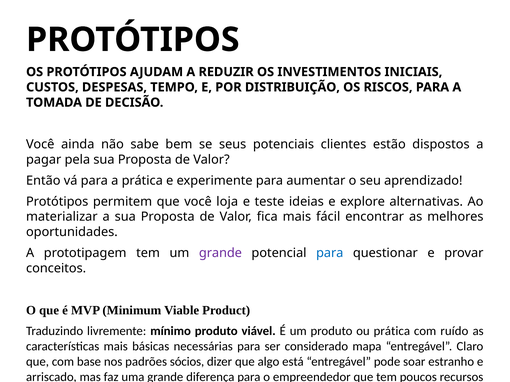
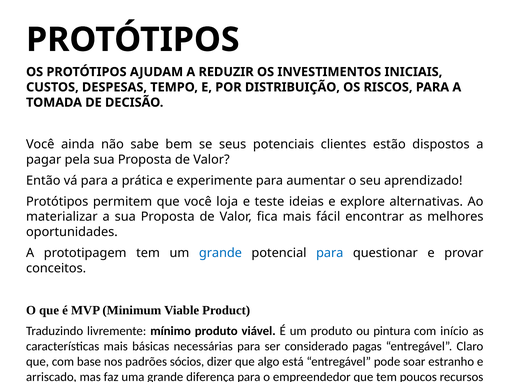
grande colour: purple -> blue (220, 253)
ou prática: prática -> pintura (392, 332)
ruído: ruído -> início (454, 332)
mapa: mapa -> pagas (367, 347)
